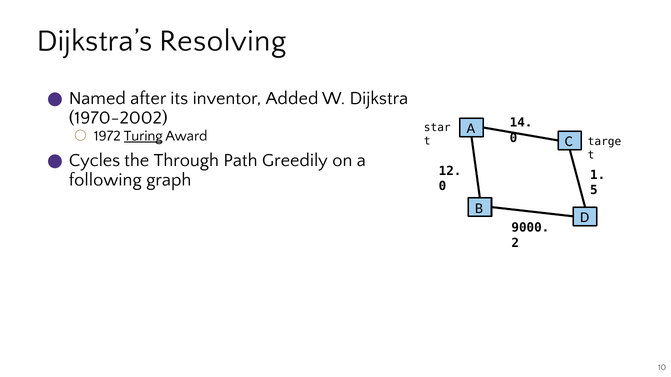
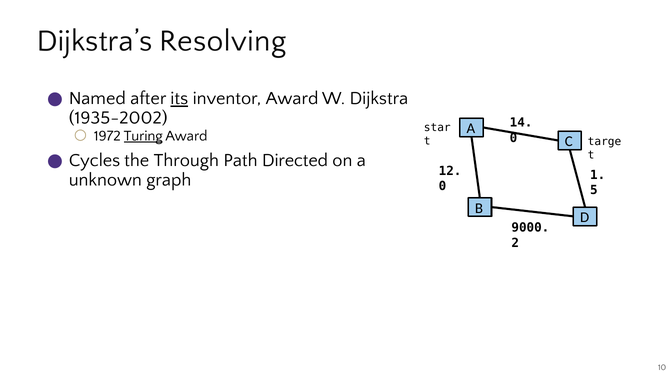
its underline: none -> present (179, 99)
inventor Added: Added -> Award (292, 99)
1970-2002: 1970-2002 -> 1935-2002 (118, 118)
Greedily: Greedily -> Directed (295, 161)
following: following -> unknown (105, 180)
